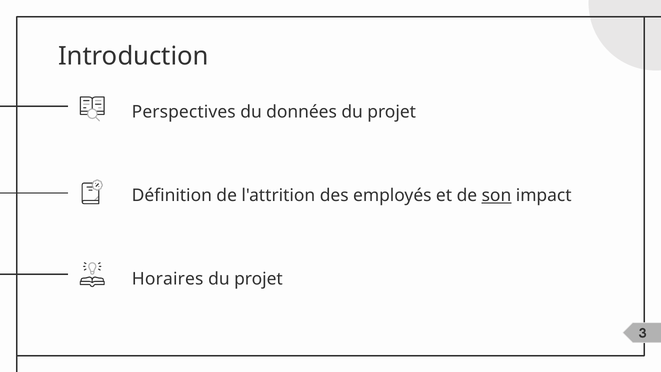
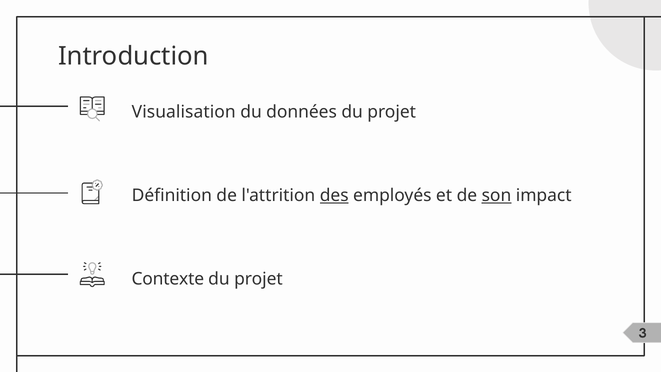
Perspectives: Perspectives -> Visualisation (184, 112)
des underline: none -> present (334, 195)
Horaires: Horaires -> Contexte (168, 279)
